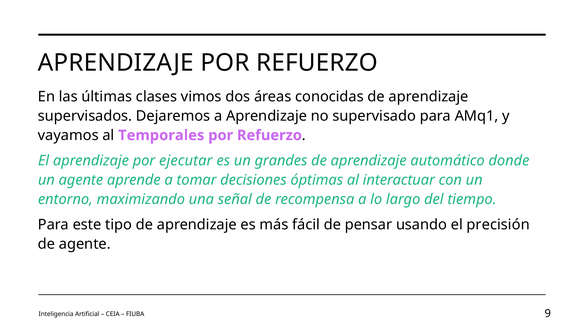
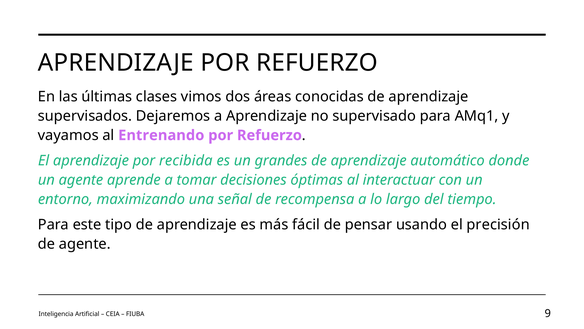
Temporales: Temporales -> Entrenando (161, 135)
ejecutar: ejecutar -> recibida (186, 160)
